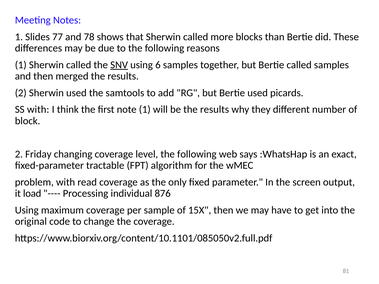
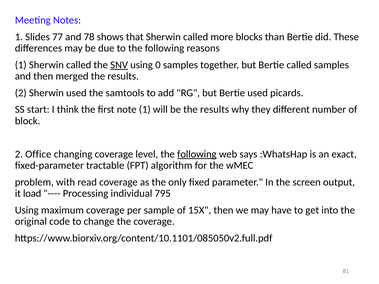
6: 6 -> 0 (158, 65)
SS with: with -> start (38, 110)
Friday: Friday -> Office (38, 154)
following underline: none -> present (197, 154)
876: 876 -> 795 (163, 194)
